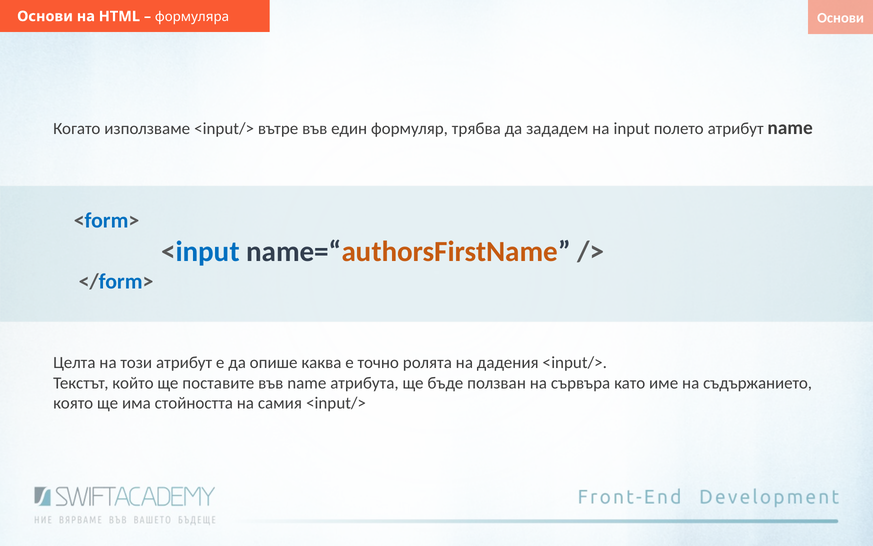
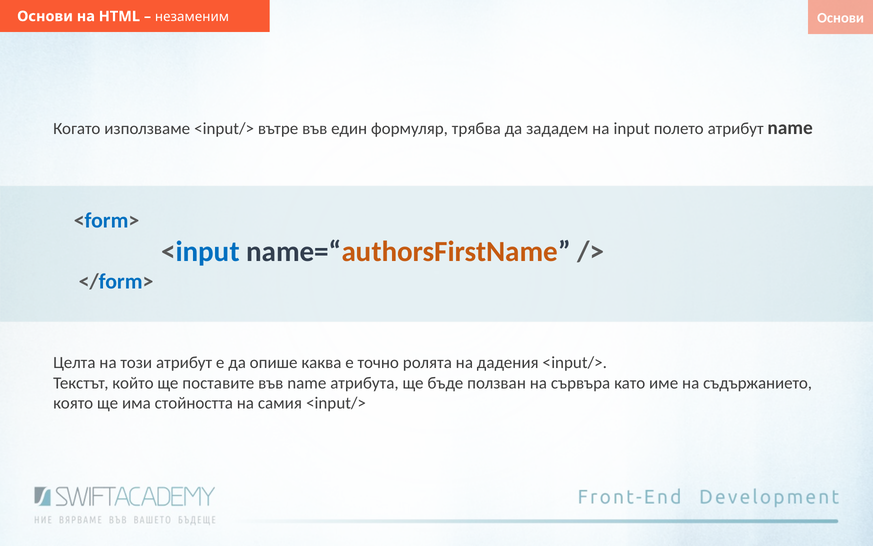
формуляра: формуляра -> незаменим (192, 17)
